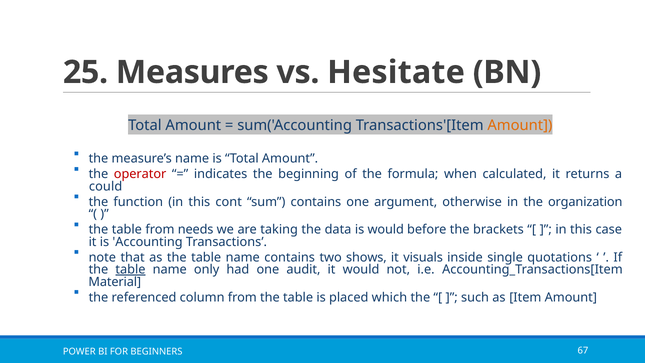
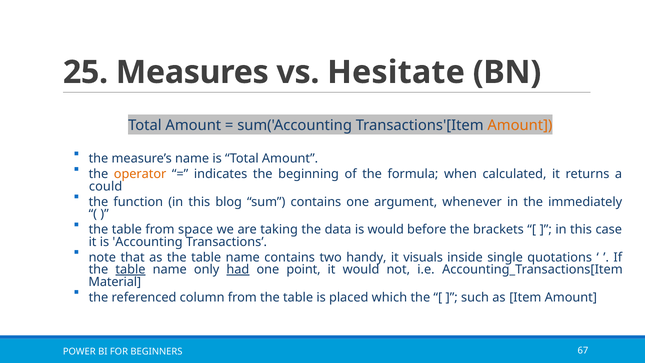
operator colour: red -> orange (140, 174)
cont: cont -> blog (229, 202)
otherwise: otherwise -> whenever (472, 202)
organization: organization -> immediately (585, 202)
needs: needs -> space (195, 230)
shows: shows -> handy (366, 257)
had underline: none -> present (238, 269)
audit: audit -> point (303, 269)
